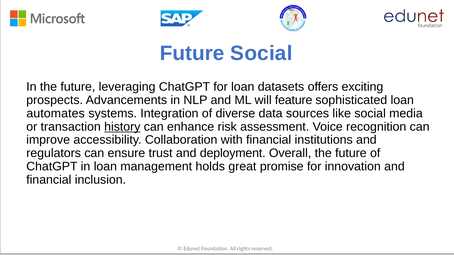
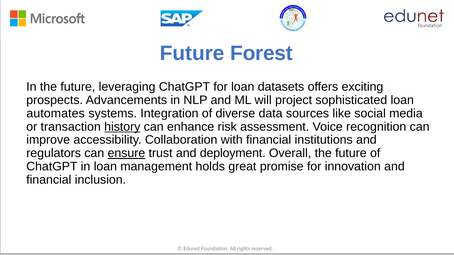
Future Social: Social -> Forest (262, 53)
feature: feature -> project (294, 100)
ensure underline: none -> present (126, 153)
